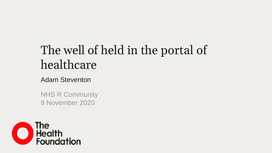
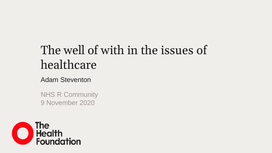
held: held -> with (113, 50)
portal: portal -> issues (177, 50)
